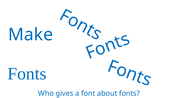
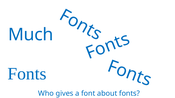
Make: Make -> Much (31, 35)
